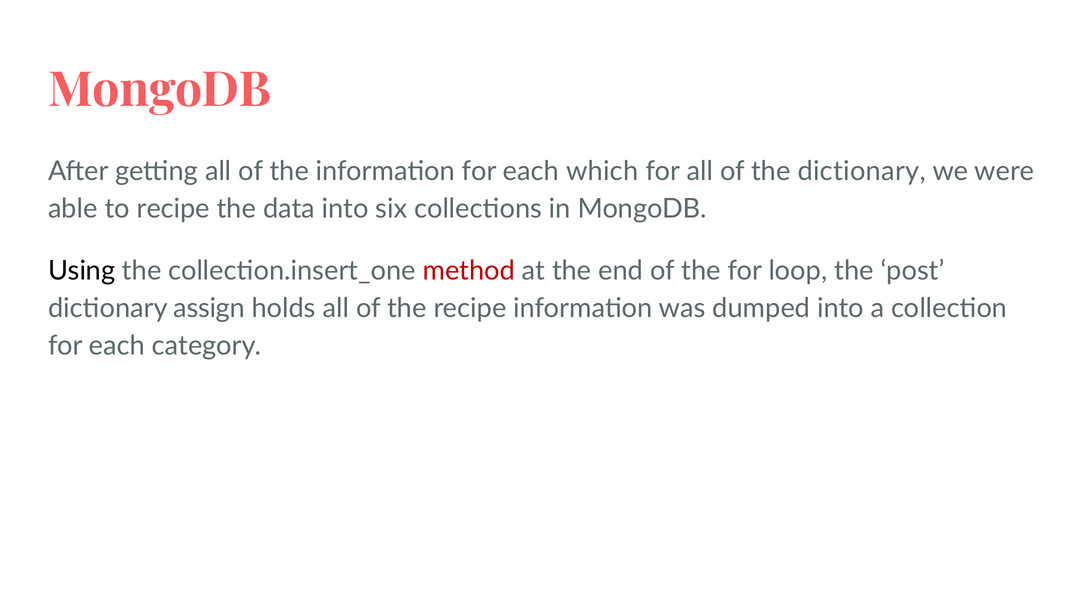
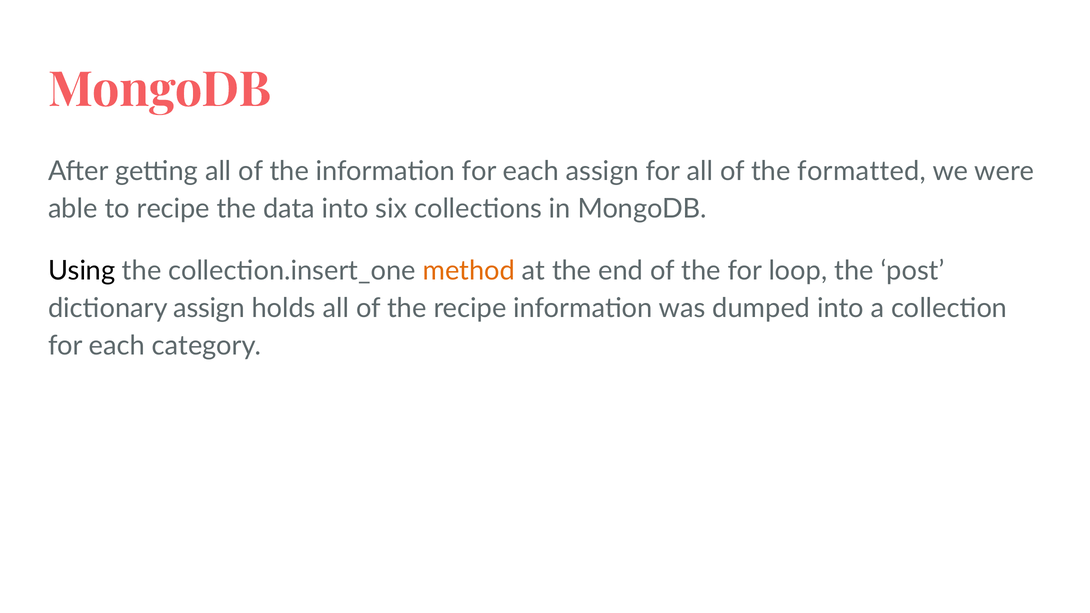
each which: which -> assign (602, 171)
the dictionary: dictionary -> formatted (862, 171)
method colour: red -> orange (469, 271)
